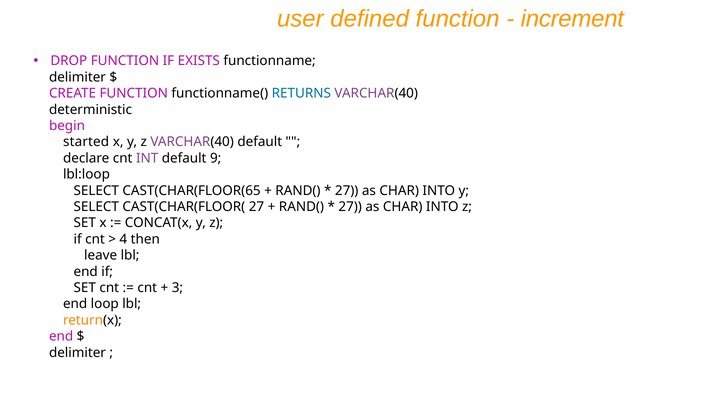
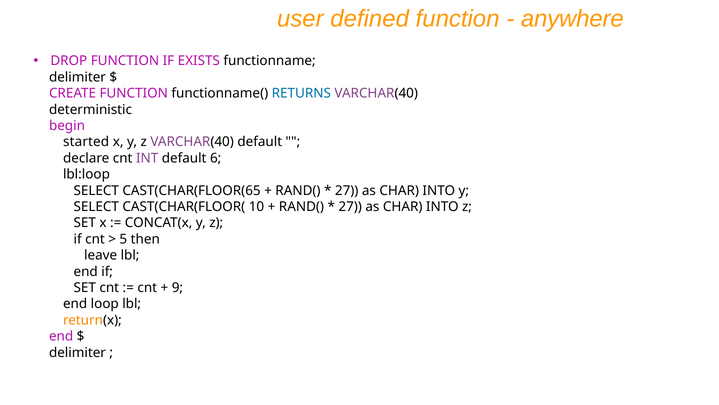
increment: increment -> anywhere (572, 19)
9: 9 -> 6 (216, 158)
CAST(CHAR(FLOOR( 27: 27 -> 10 (256, 207)
4: 4 -> 5 (123, 239)
3: 3 -> 9 (177, 287)
